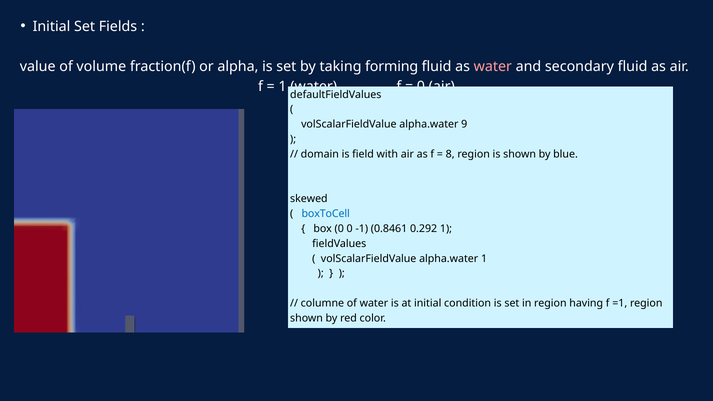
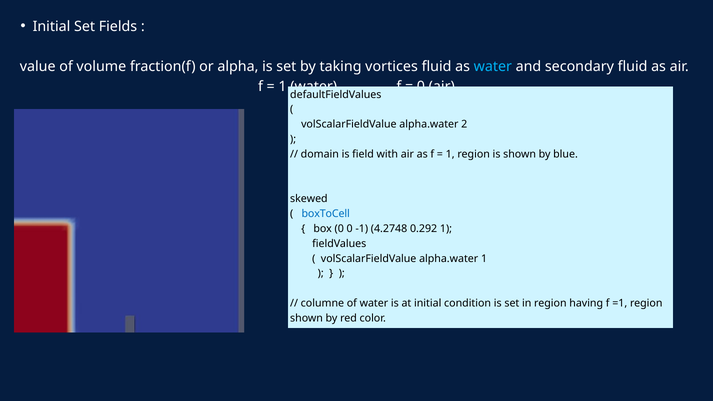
forming: forming -> vortices (392, 66)
water colour: pink -> light blue (493, 66)
9: 9 -> 2 (464, 124)
8: 8 -> 1 (450, 154)
0.8461: 0.8461 -> 4.2748 (389, 229)
